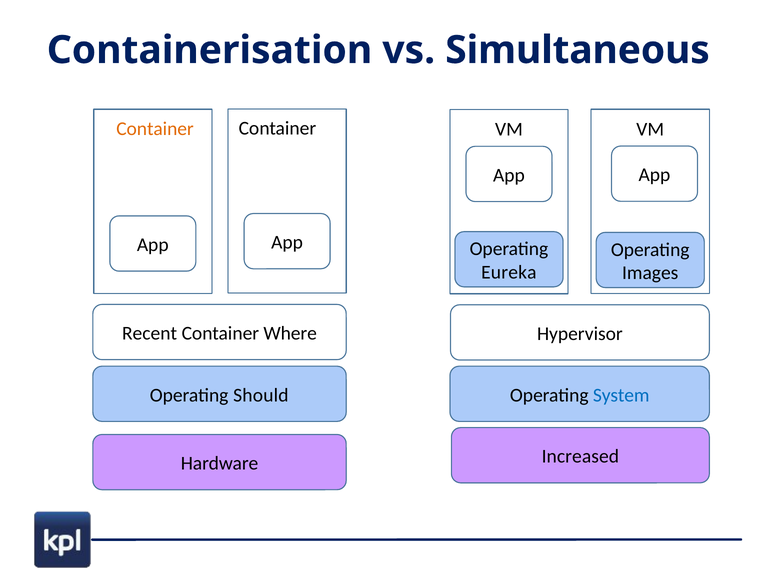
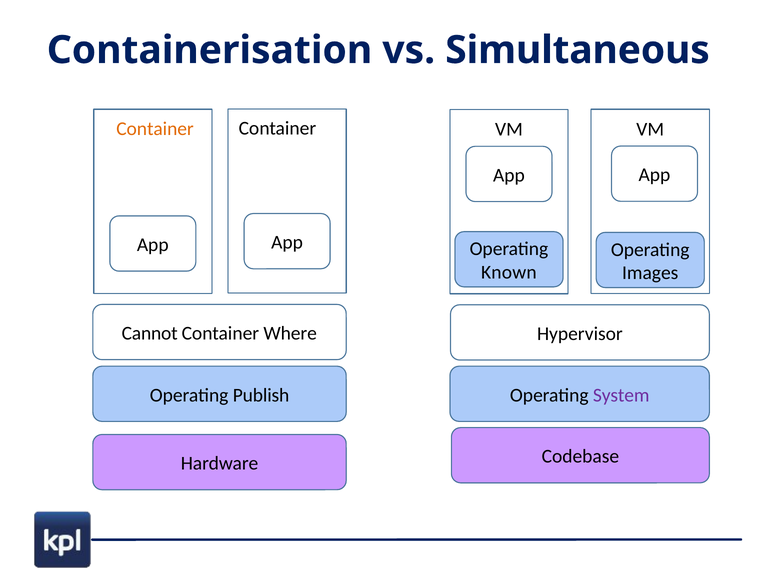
Eureka: Eureka -> Known (509, 272)
Recent: Recent -> Cannot (150, 333)
Should: Should -> Publish (261, 395)
System colour: blue -> purple (621, 395)
Increased: Increased -> Codebase (580, 457)
